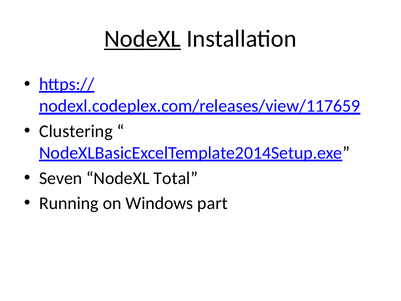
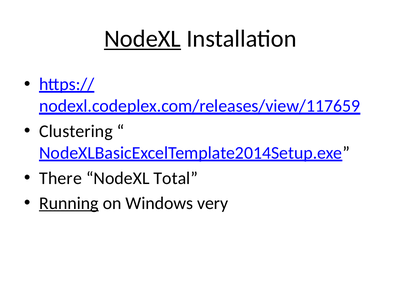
Seven: Seven -> There (61, 178)
Running underline: none -> present (69, 203)
part: part -> very (213, 203)
